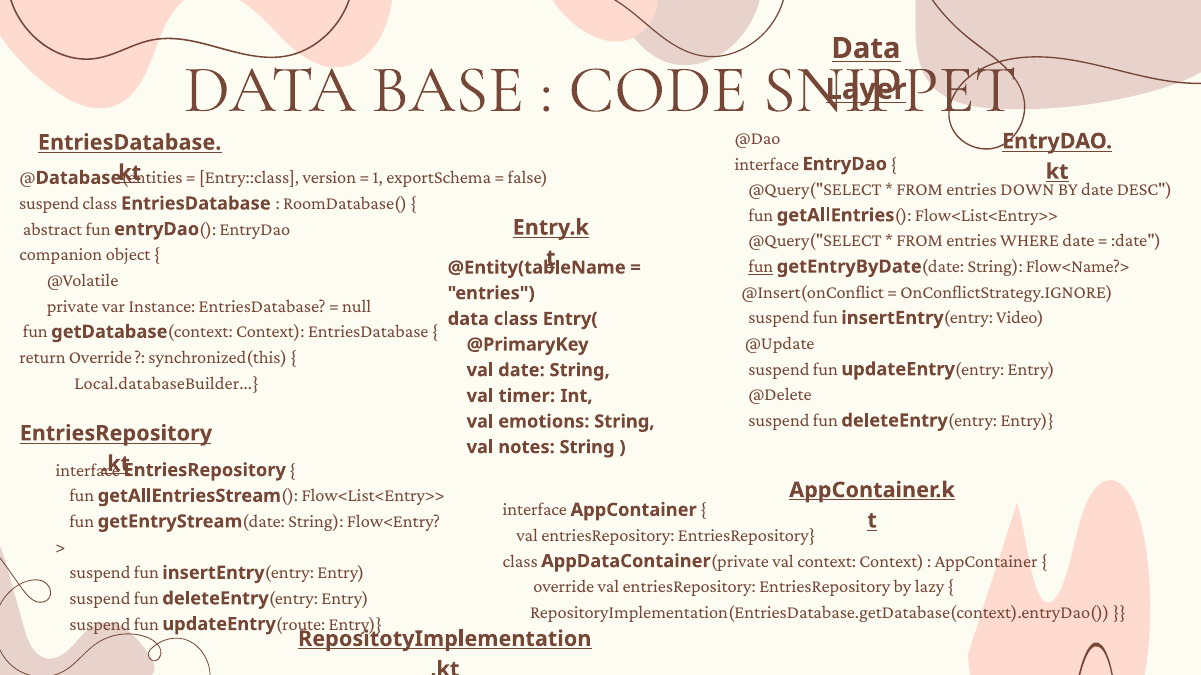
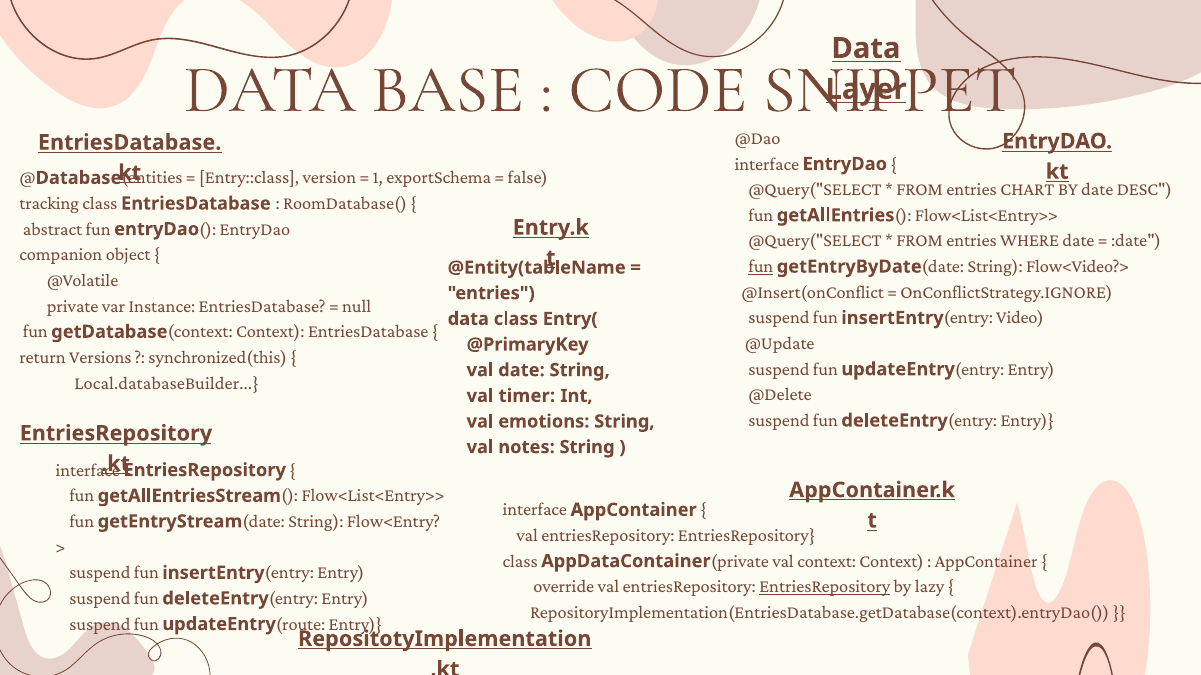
DOWN: DOWN -> CHART (1027, 190)
suspend: suspend -> tracking (49, 204)
Flow<Name?>: Flow<Name?> -> Flow<Video?> (1078, 267)
return Override: Override -> Versions (100, 358)
EntriesRepository underline: none -> present (825, 587)
